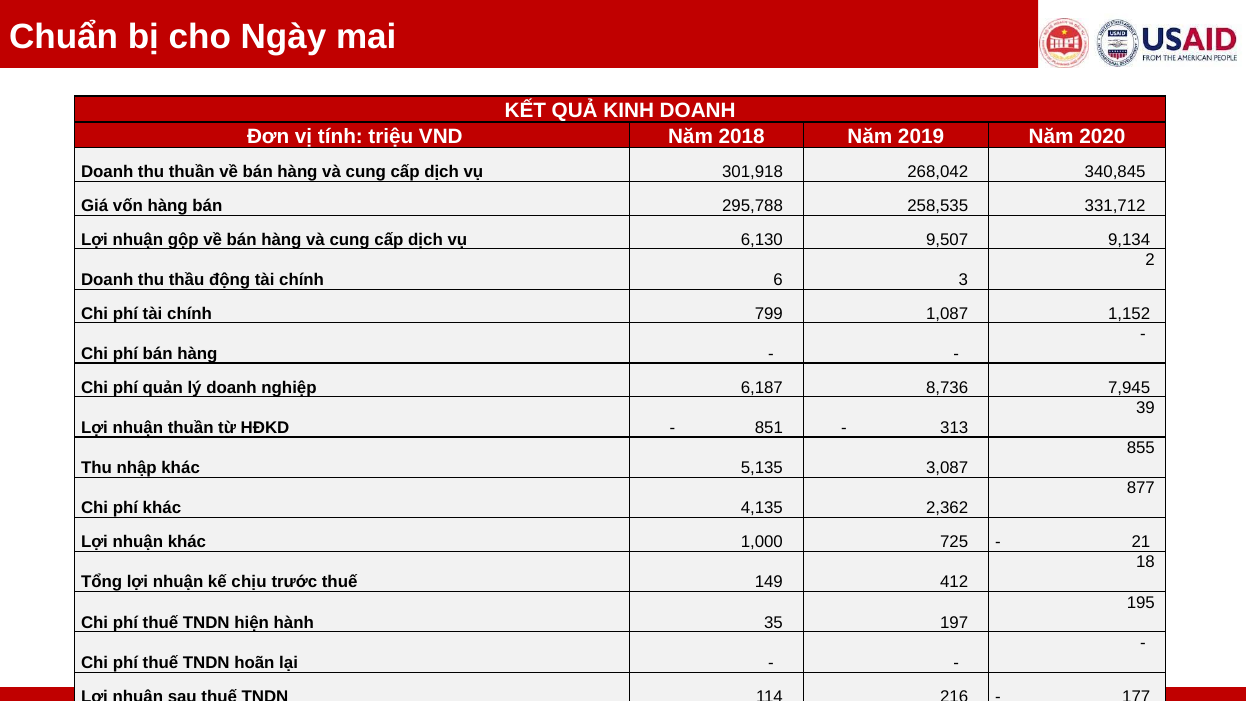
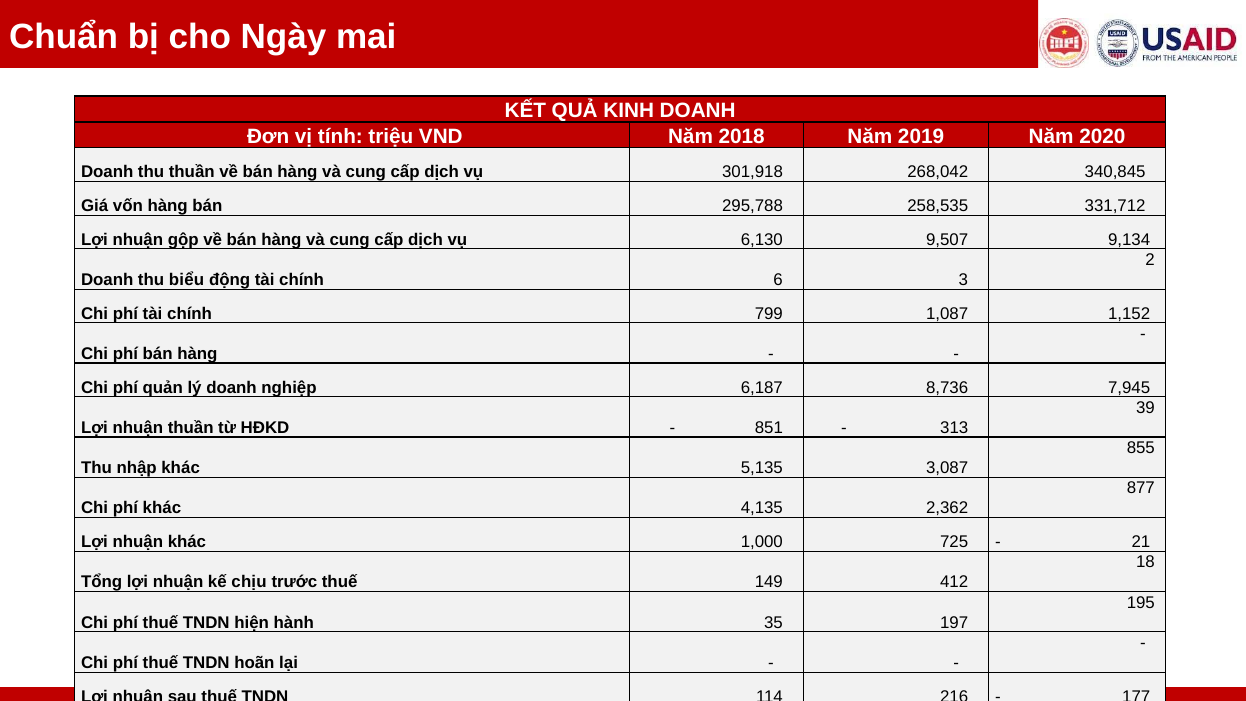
thầu: thầu -> biểu (187, 280)
